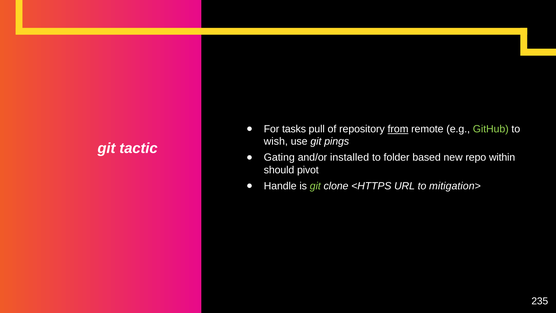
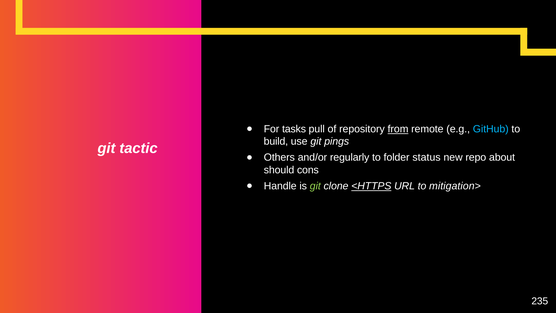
GitHub colour: light green -> light blue (491, 129)
wish: wish -> build (276, 141)
Gating: Gating -> Others (279, 157)
installed: installed -> regularly (350, 157)
based: based -> status (427, 157)
within: within -> about (502, 157)
pivot: pivot -> cons (308, 170)
<HTTPS underline: none -> present (371, 186)
